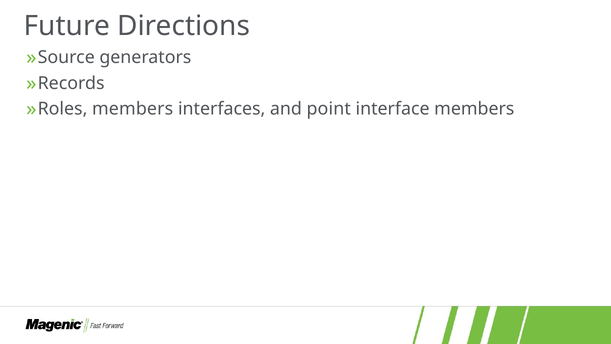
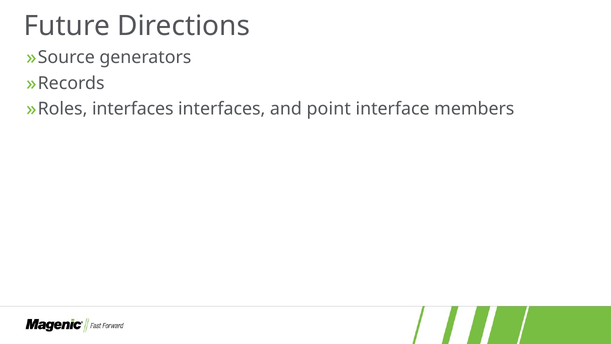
members: members -> interfaces (133, 109)
